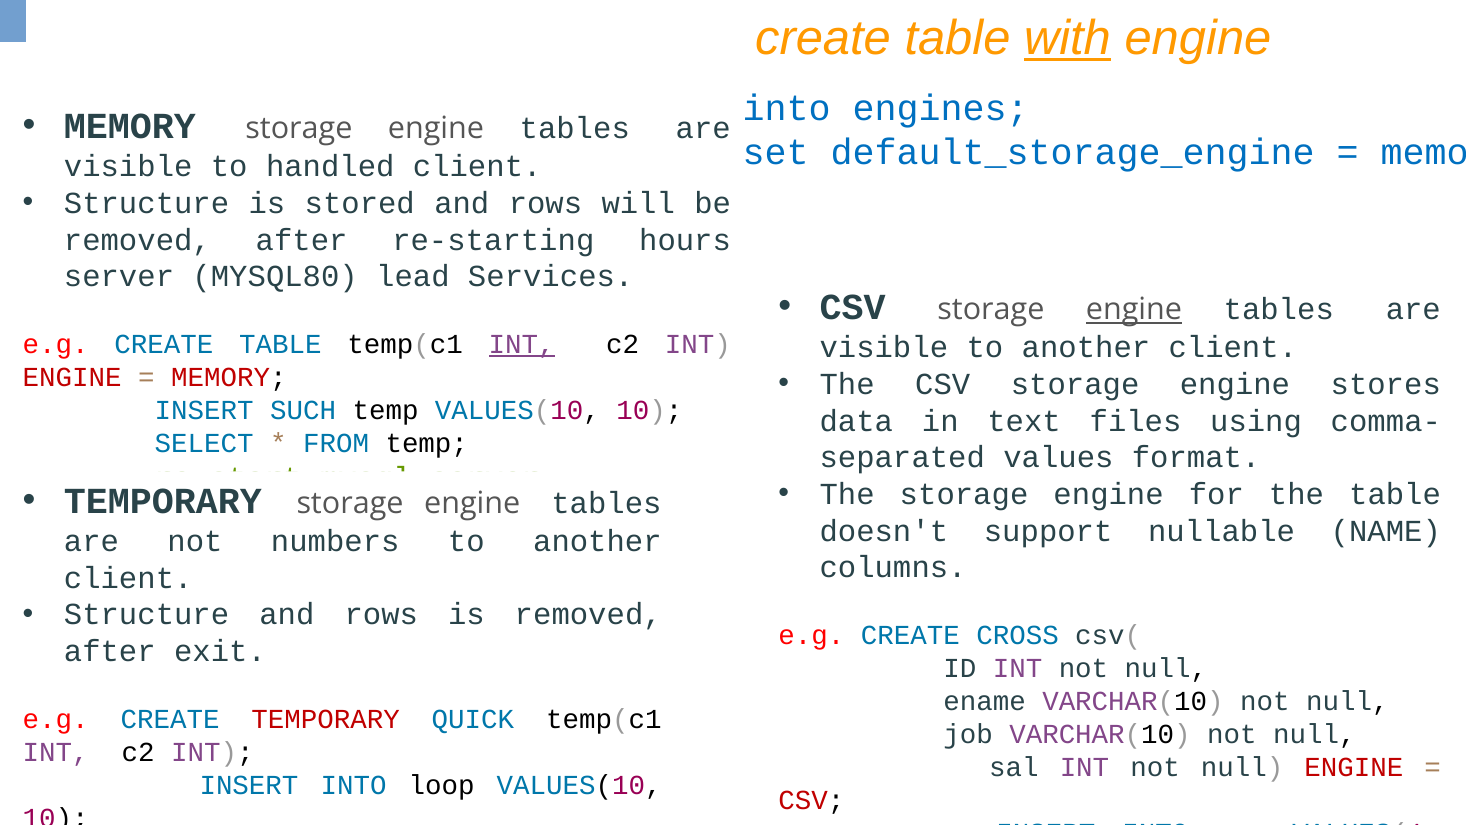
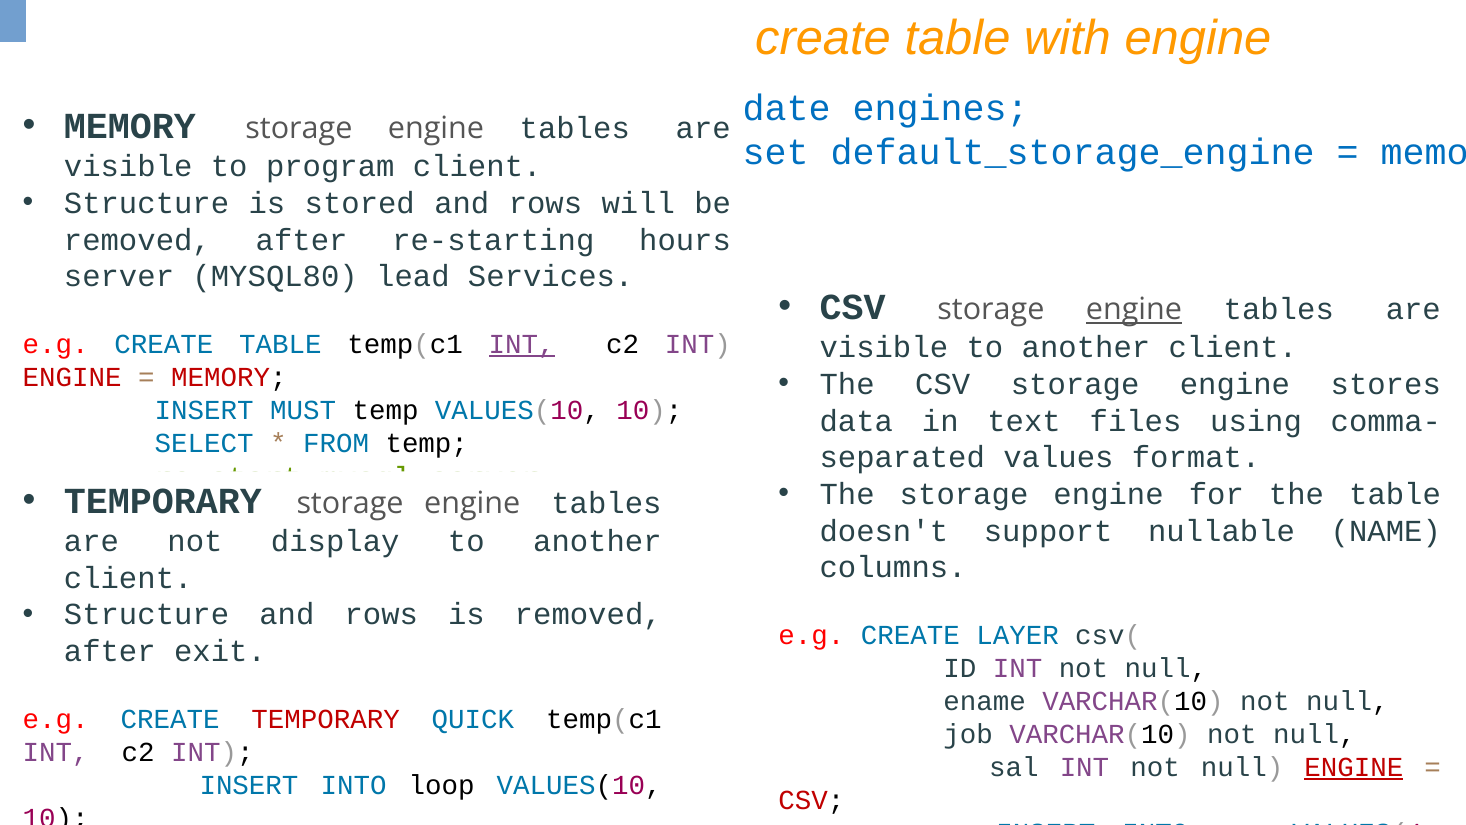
with underline: present -> none (1067, 38)
into: into -> date (787, 109)
handled: handled -> program (330, 166)
SUCH: SUCH -> MUST (303, 410)
numbers: numbers -> display (335, 541)
CROSS: CROSS -> LAYER (1018, 635)
ENGINE underline: none -> present (1354, 767)
